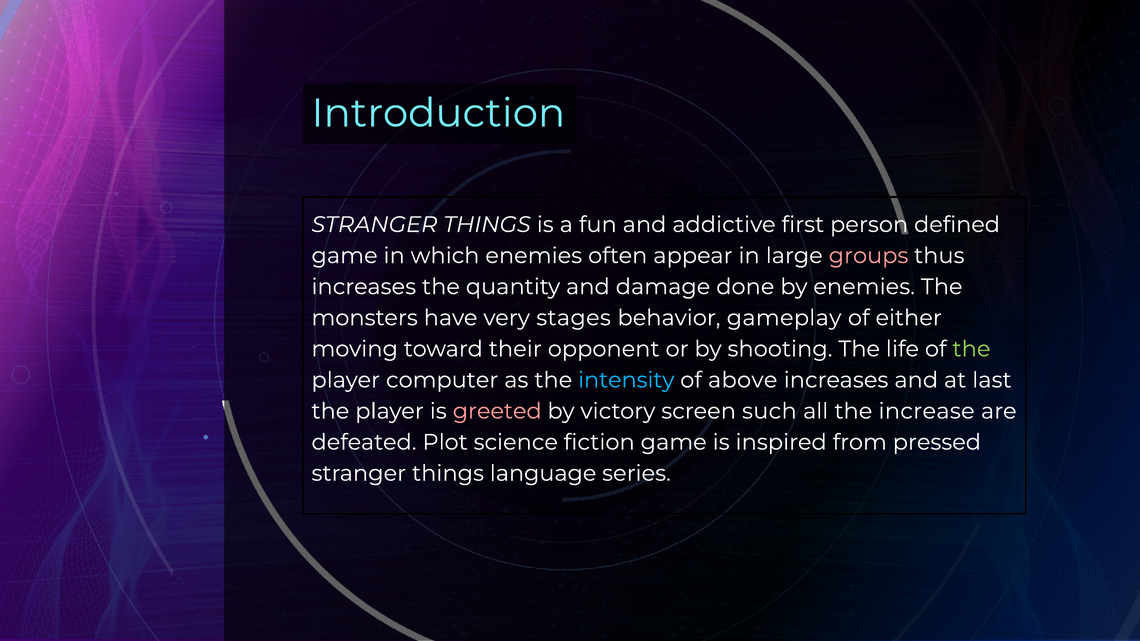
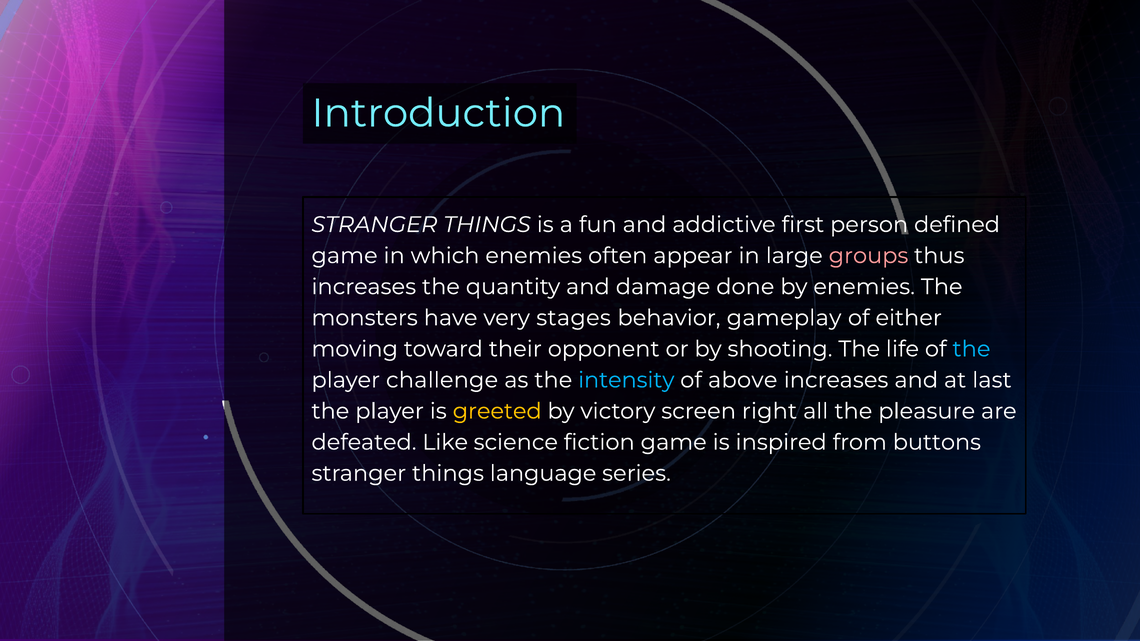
the colour: light green -> light blue (971, 349)
computer: computer -> challenge (442, 380)
greeted colour: pink -> yellow (497, 411)
such: such -> right (769, 411)
increase: increase -> pleasure (927, 411)
Plot: Plot -> Like (445, 442)
pressed: pressed -> buttons (937, 442)
